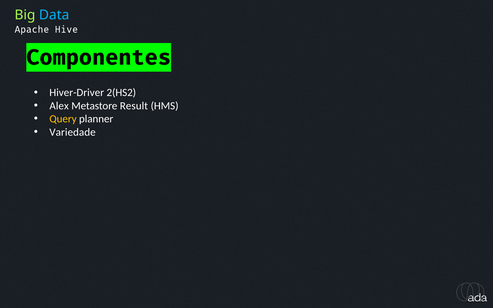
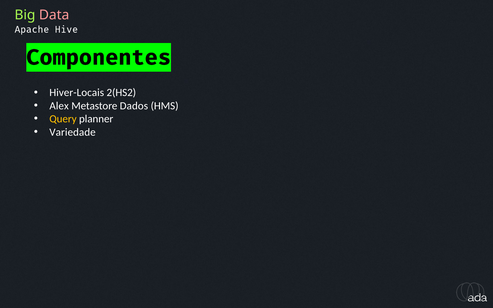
Data colour: light blue -> pink (54, 15)
Hiver-Driver: Hiver-Driver -> Hiver-Locais (77, 93)
Result: Result -> Dados (134, 106)
